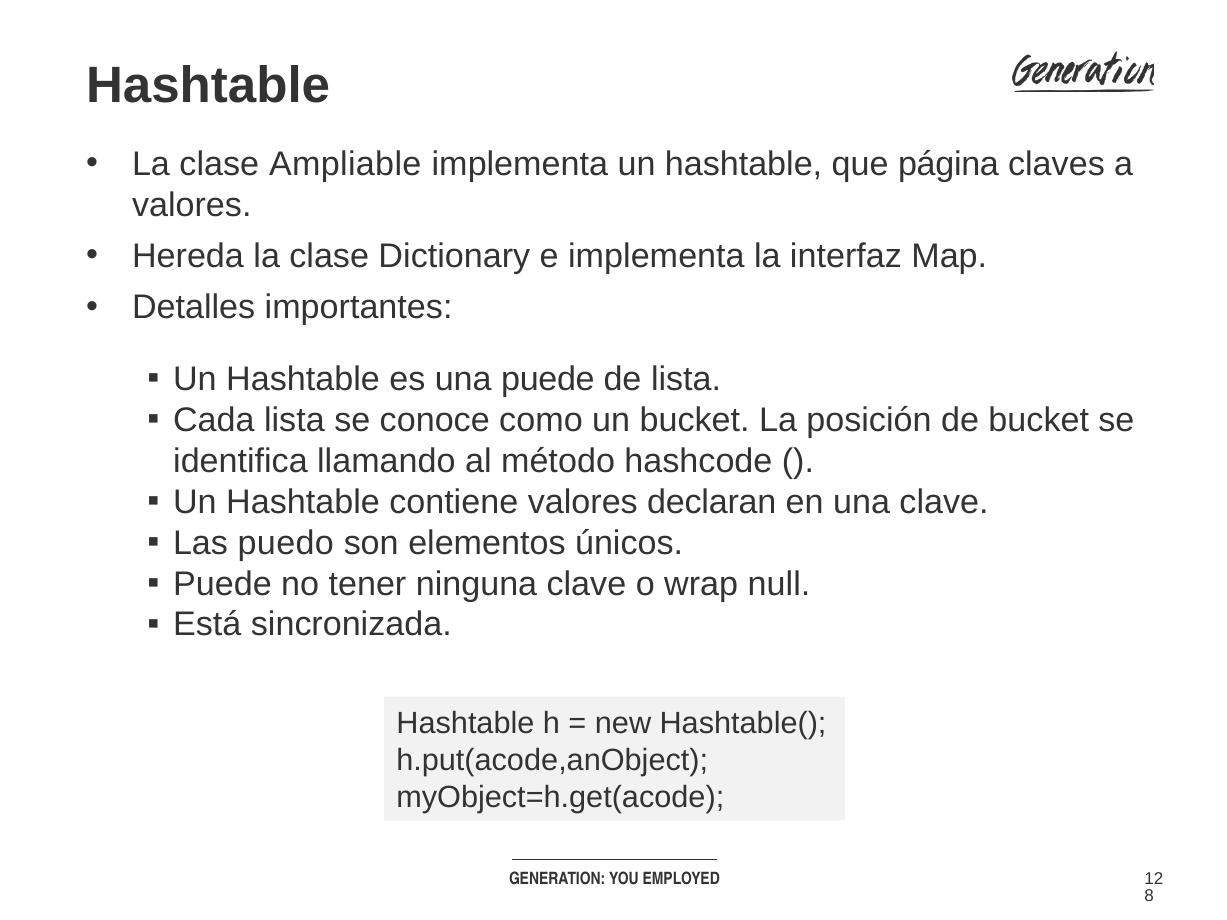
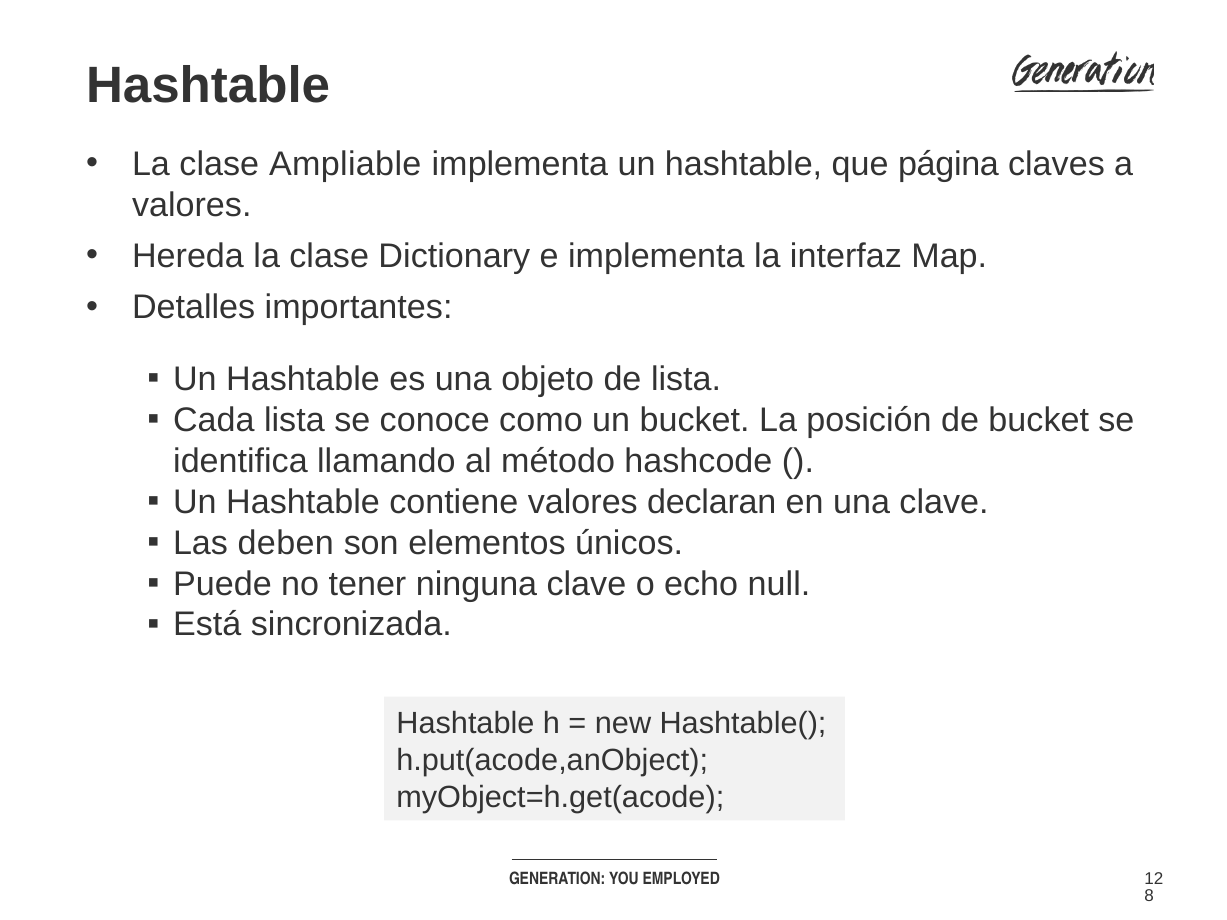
una puede: puede -> objeto (548, 379)
puedo: puedo -> deben (286, 543)
wrap: wrap -> echo (701, 584)
